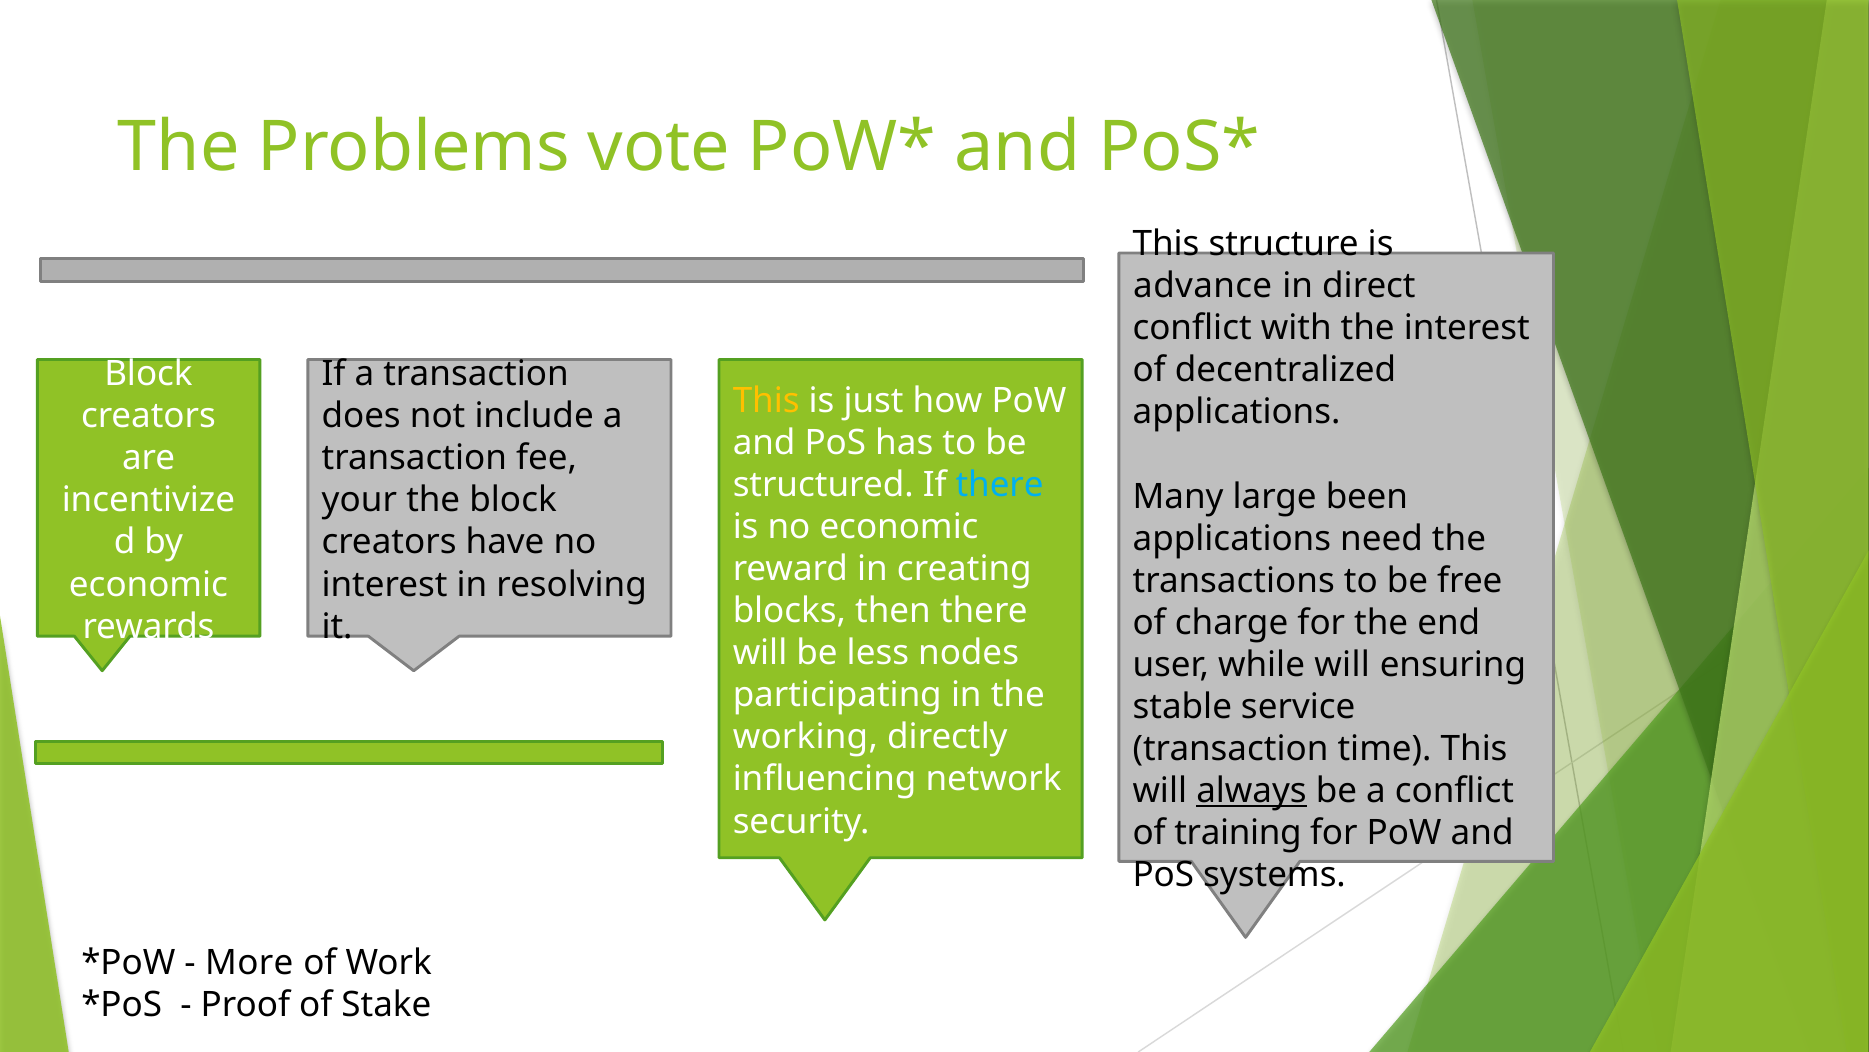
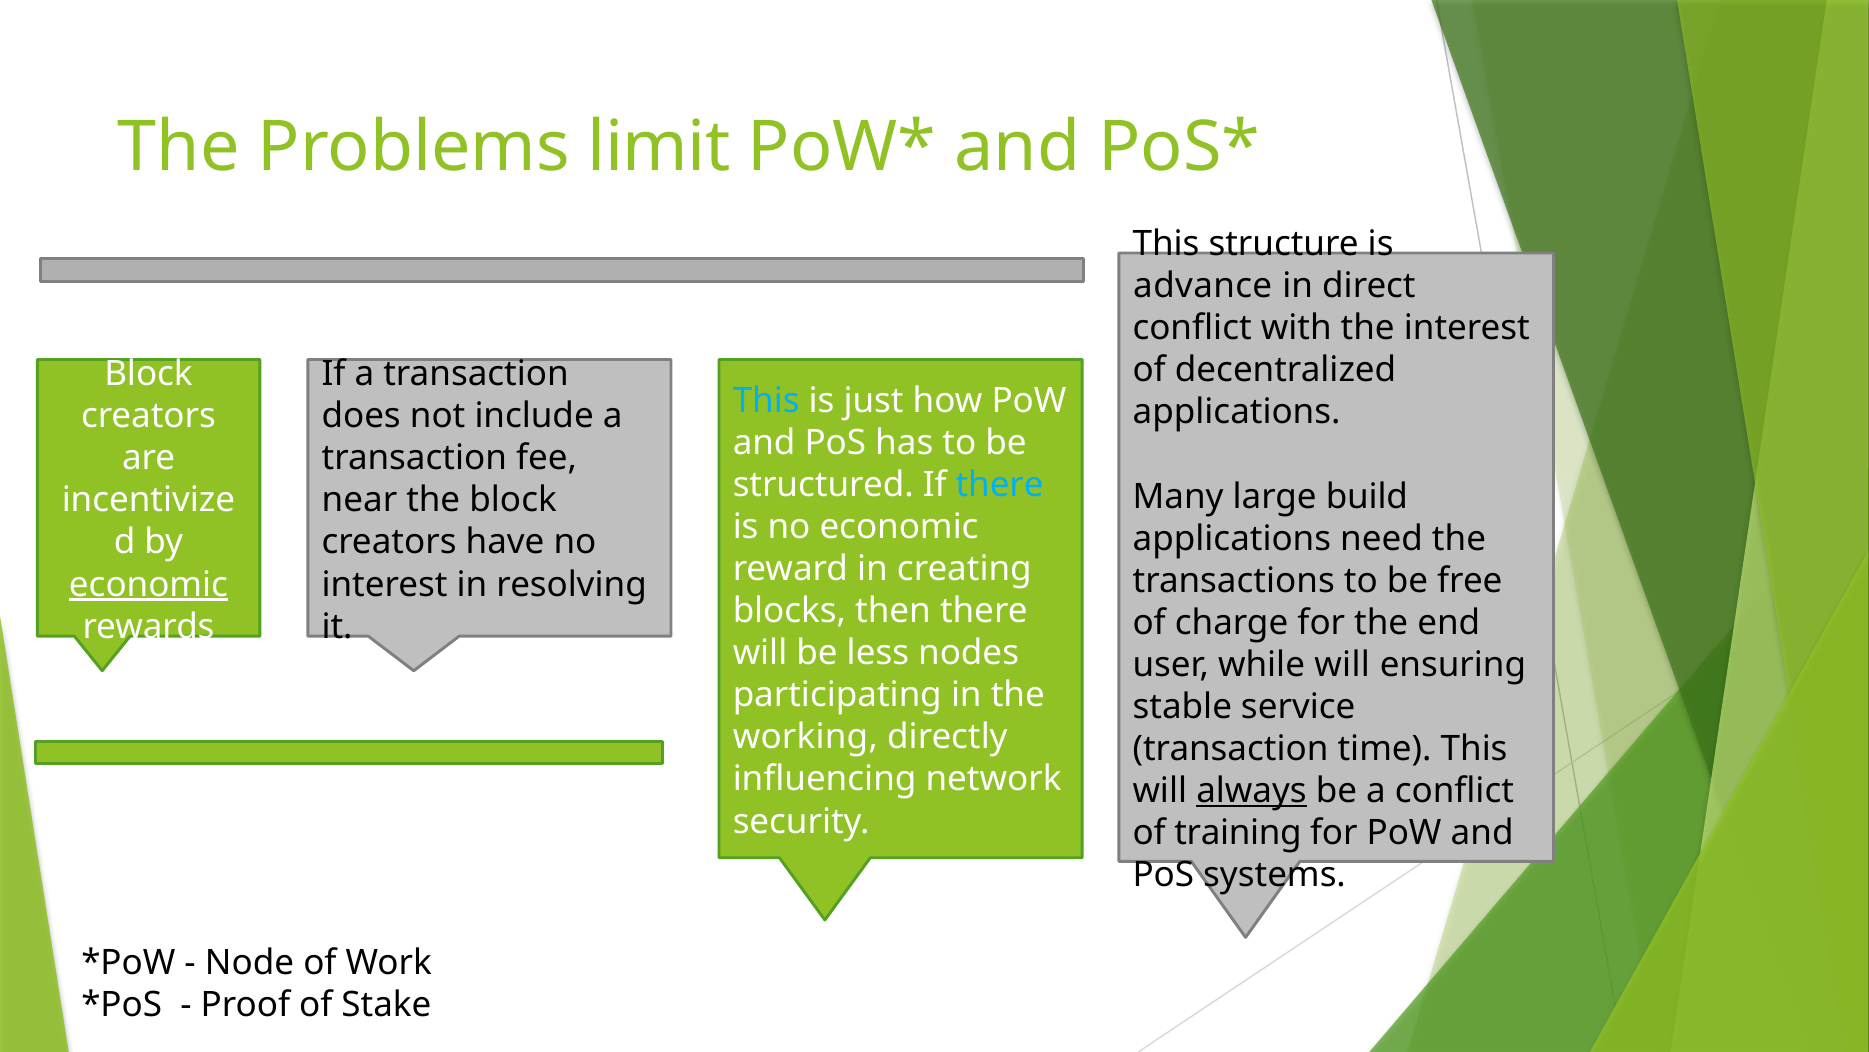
vote: vote -> limit (659, 147)
This colour: yellow -> light blue (766, 400)
been: been -> build (1367, 496)
your: your -> near (359, 500)
economic underline: none -> present (149, 584)
More: More -> Node (250, 962)
